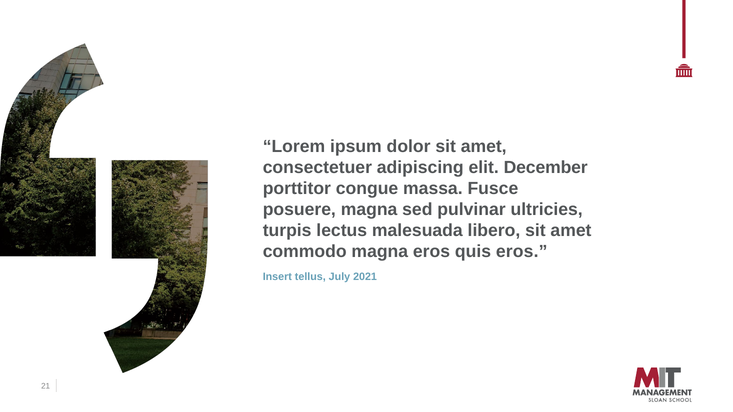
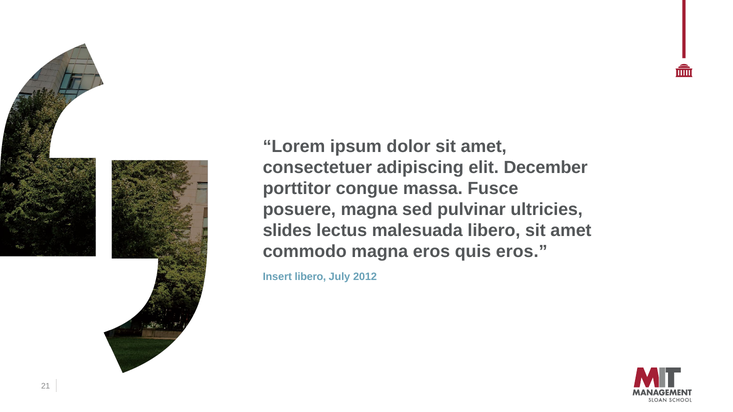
turpis: turpis -> slides (287, 231)
Insert tellus: tellus -> libero (310, 277)
2021: 2021 -> 2012 (365, 277)
